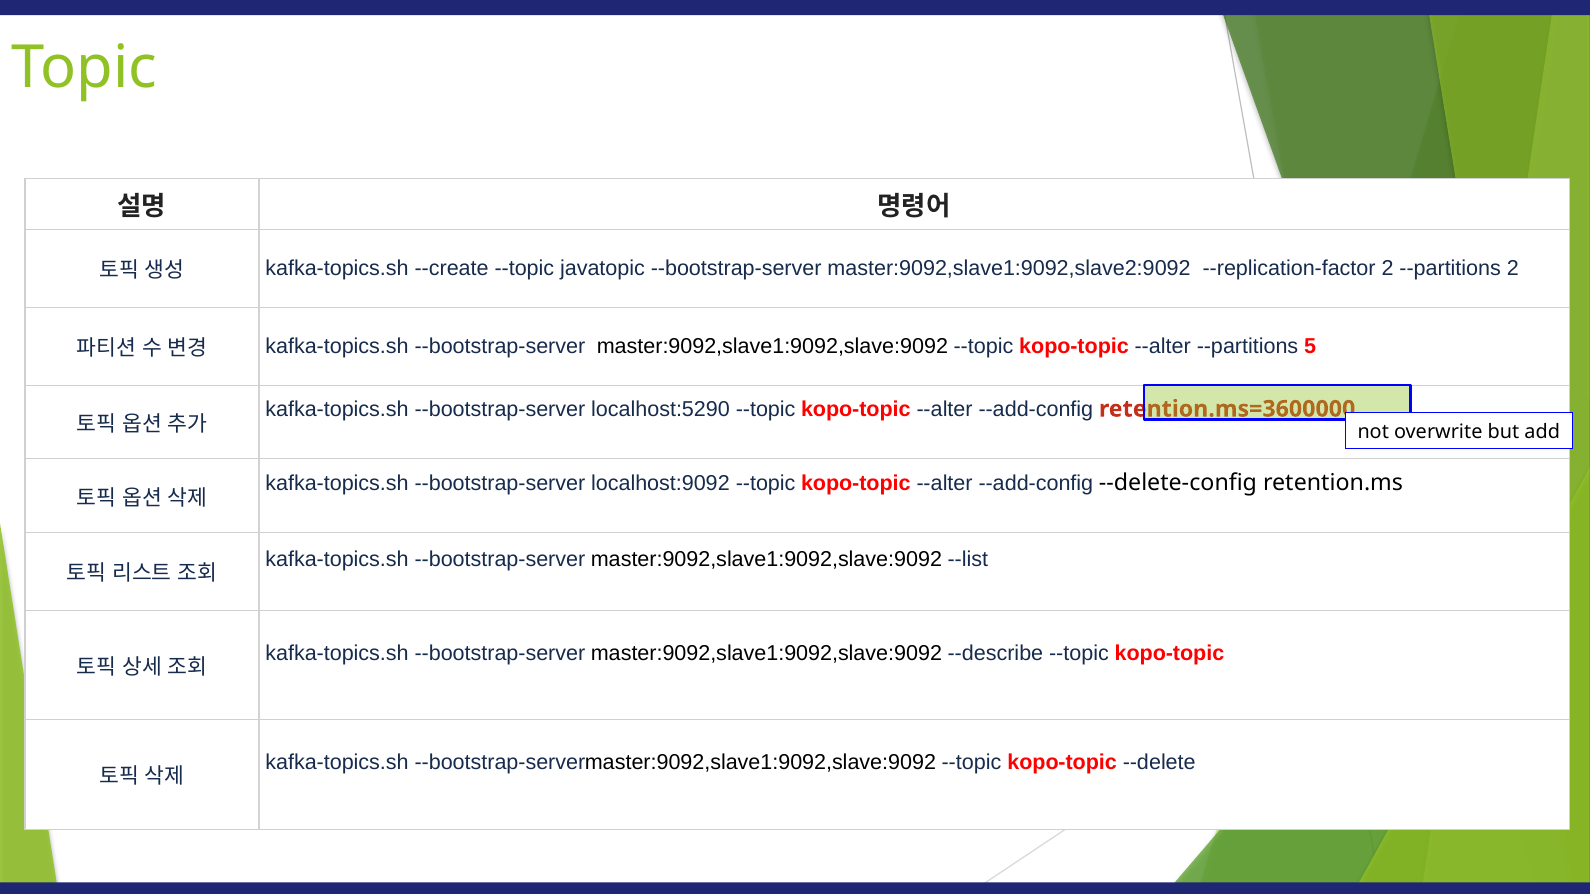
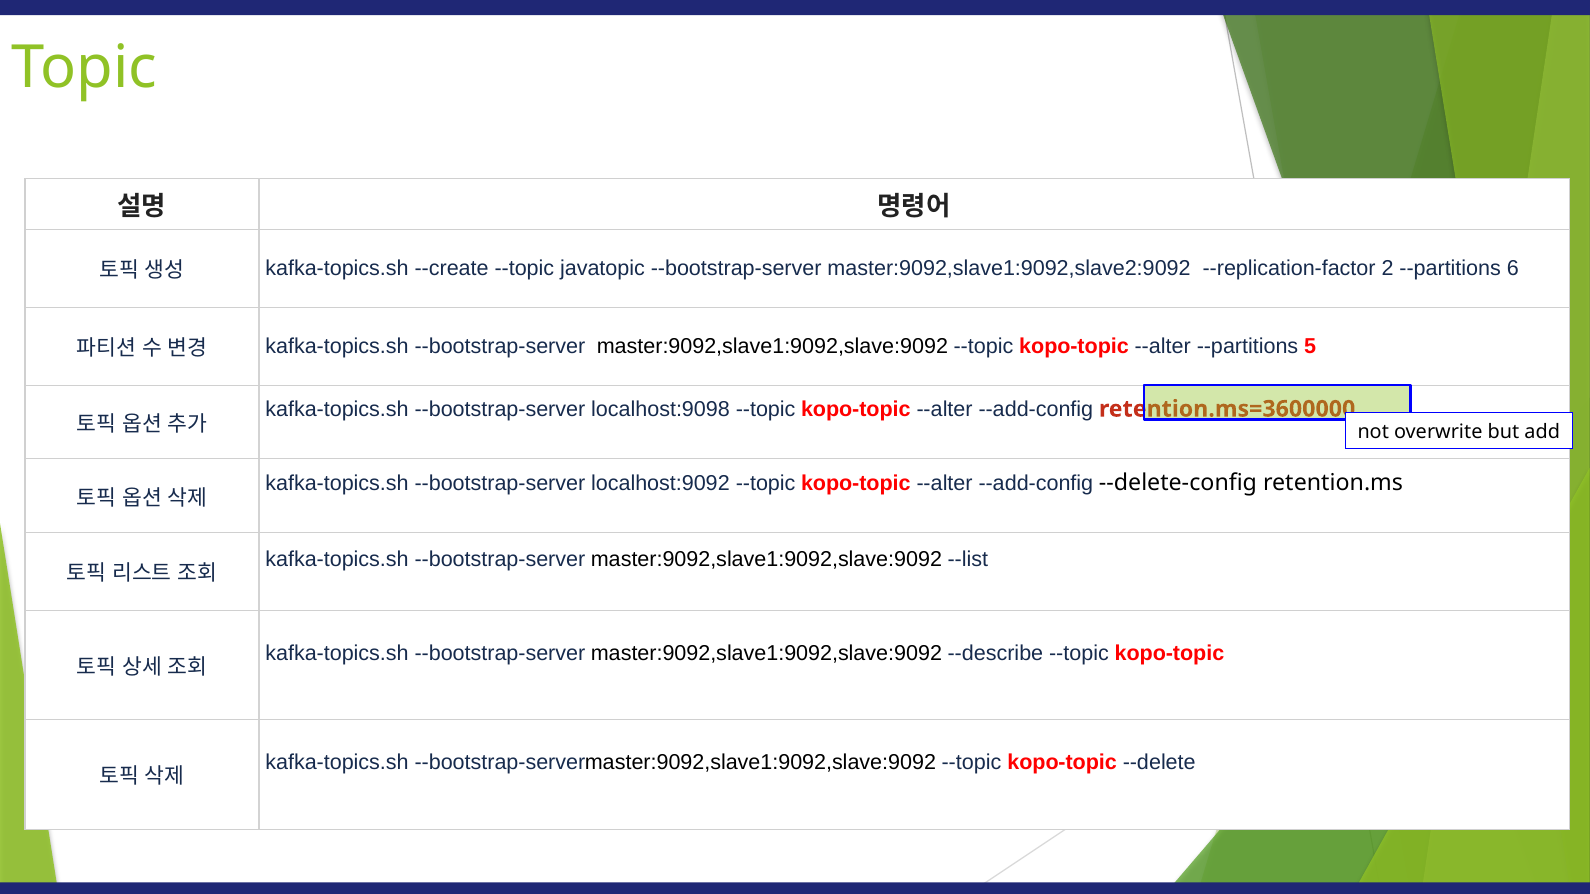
--partitions 2: 2 -> 6 (1513, 269)
localhost:5290: localhost:5290 -> localhost:9098 (660, 410)
